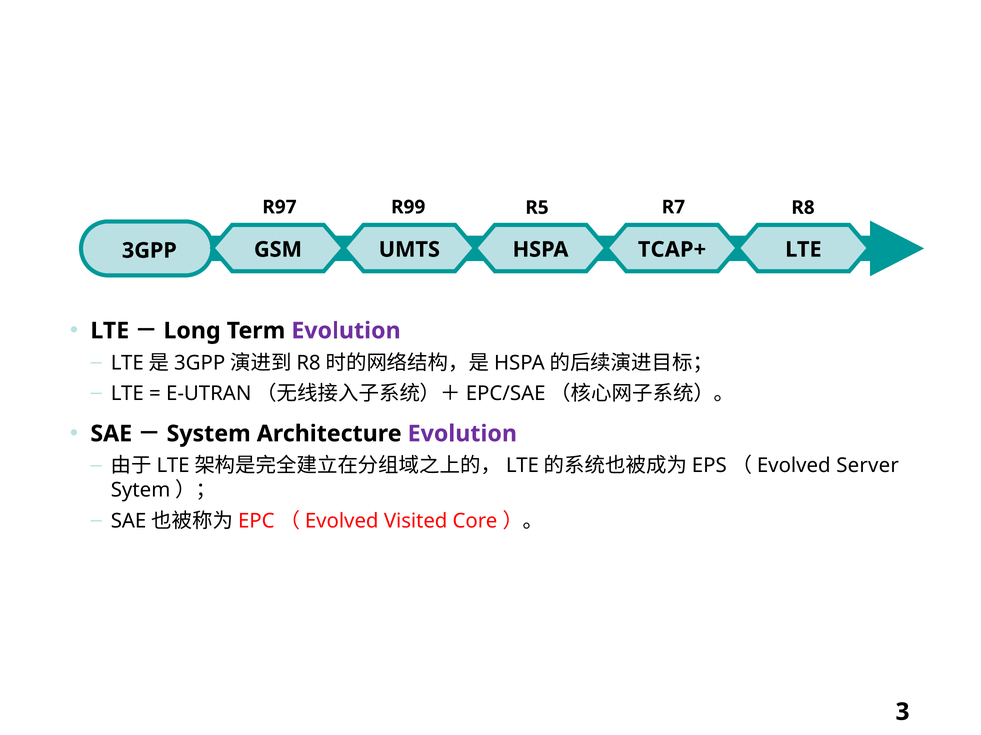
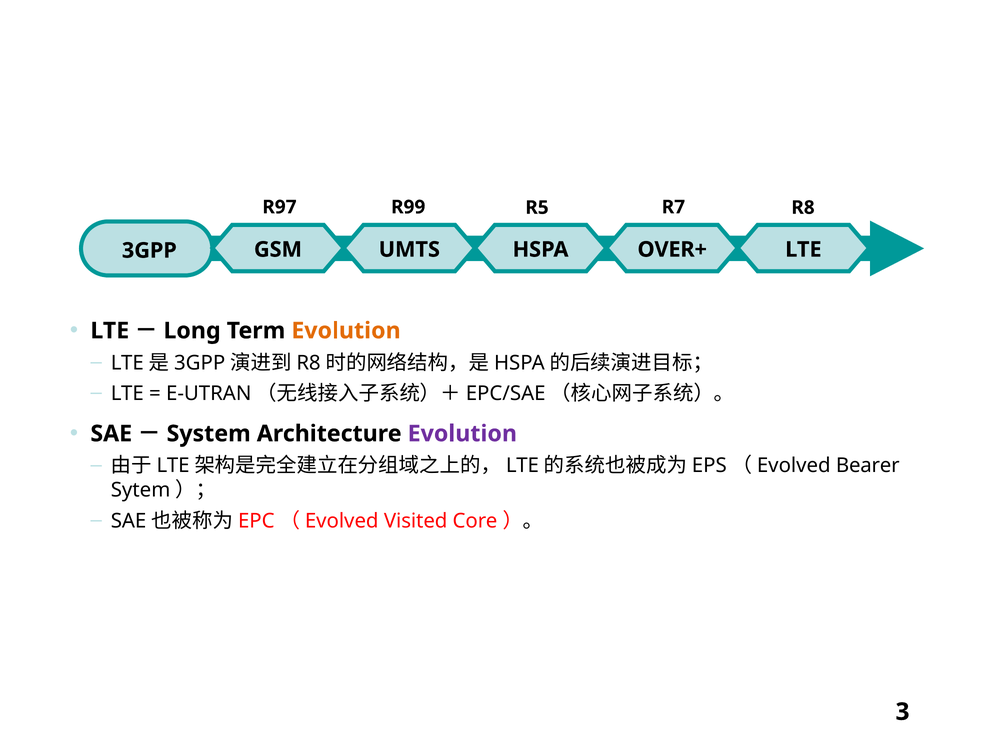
TCAP+: TCAP+ -> OVER+ (672, 250)
Evolution colour: purple -> orange (346, 331)
Server: Server -> Bearer (868, 466)
